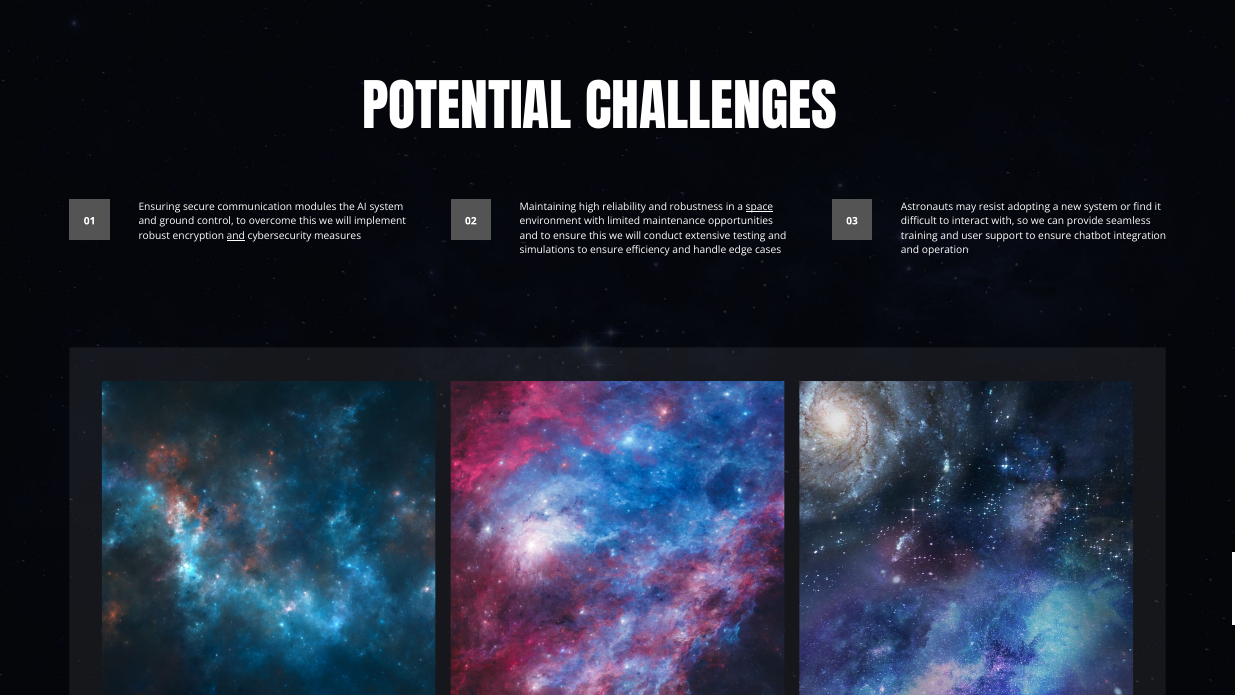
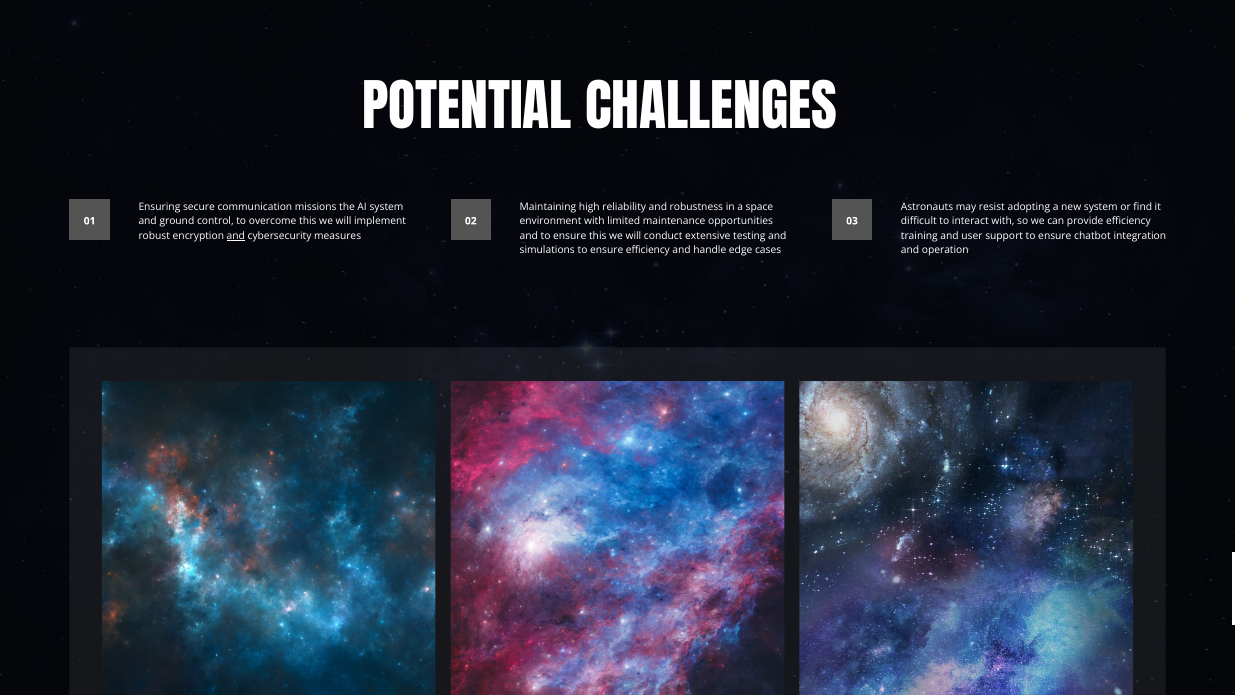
space underline: present -> none (759, 207)
modules: modules -> missions (316, 207)
provide seamless: seamless -> efficiency (1128, 221)
